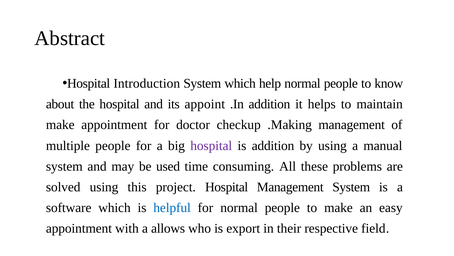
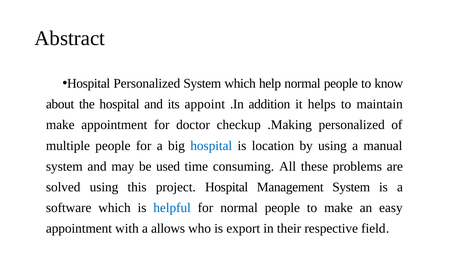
Hospital Introduction: Introduction -> Personalized (147, 83)
.Making management: management -> personalized (352, 125)
hospital colour: purple -> blue (211, 145)
is addition: addition -> location (273, 145)
